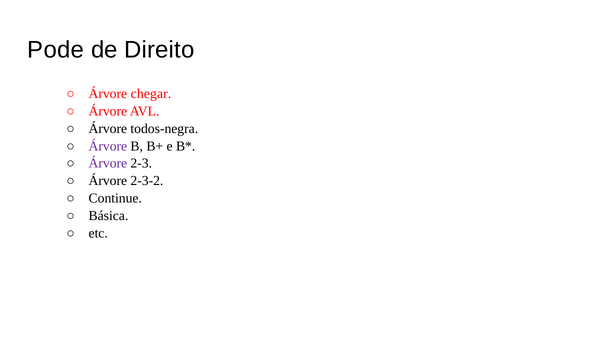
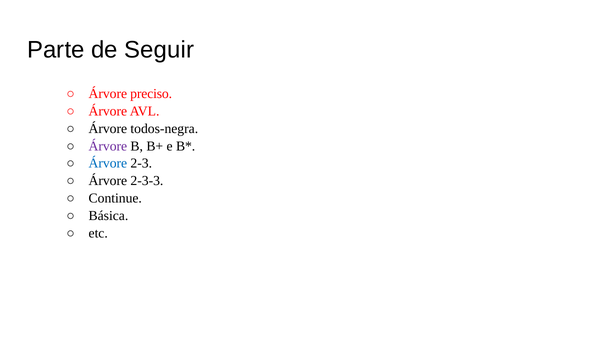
Pode: Pode -> Parte (56, 50)
Direito: Direito -> Seguir (159, 50)
chegar: chegar -> preciso (151, 94)
Árvore colour: purple -> blue (108, 163)
2-3-2: 2-3-2 -> 2-3-3 (147, 181)
